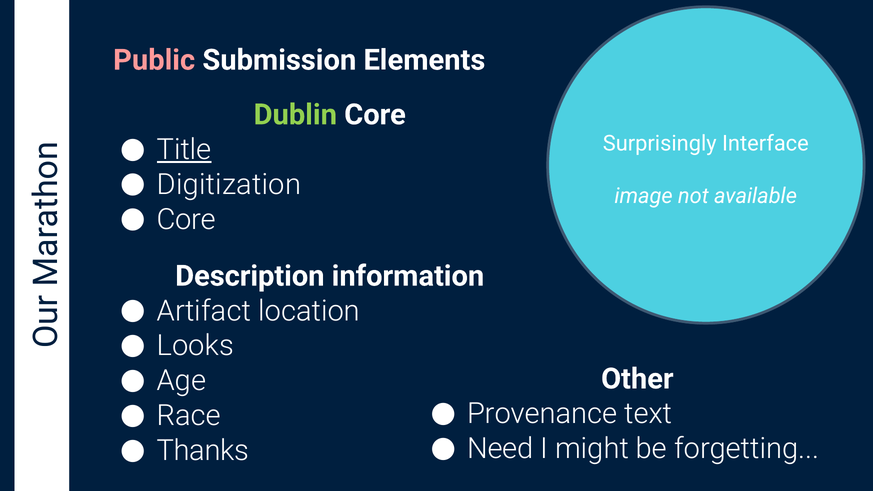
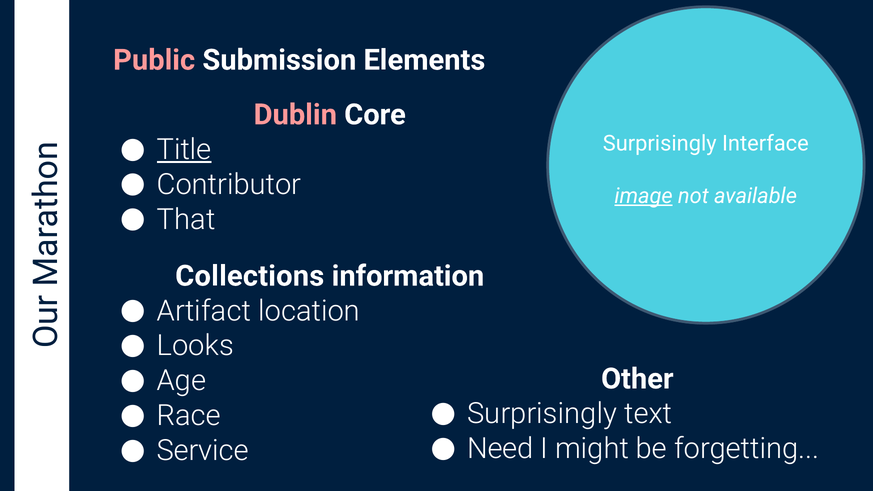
Dublin colour: light green -> pink (295, 115)
Digitization: Digitization -> Contributor (229, 185)
image underline: none -> present (644, 196)
Core: Core -> That (186, 219)
Description: Description -> Collections (250, 276)
Provenance: Provenance -> Surprisingly (542, 414)
Thanks: Thanks -> Service (203, 451)
